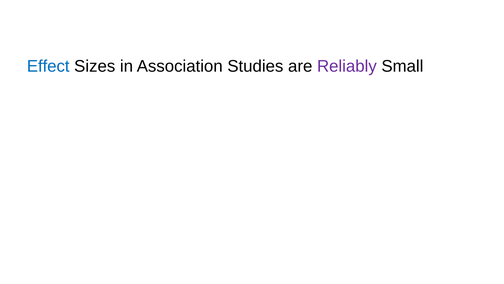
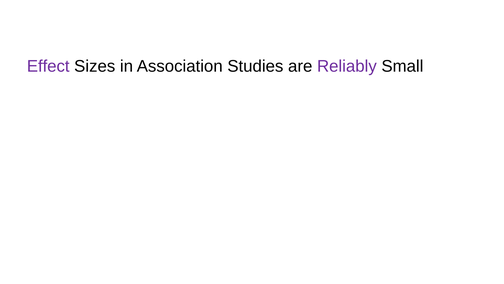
Effect colour: blue -> purple (48, 66)
